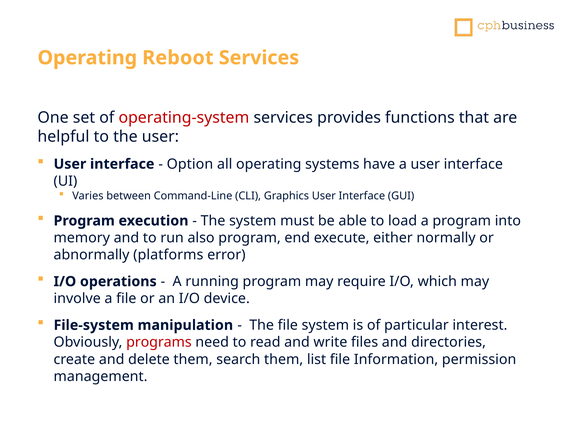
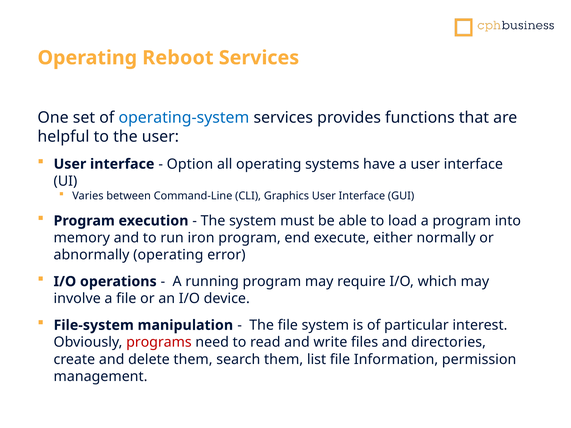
operating-system colour: red -> blue (184, 118)
also: also -> iron (201, 238)
abnormally platforms: platforms -> operating (168, 255)
